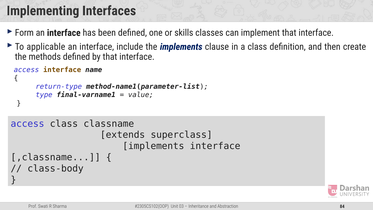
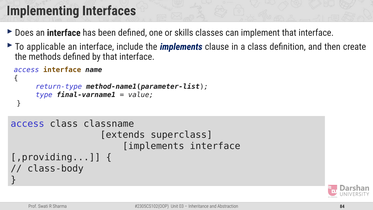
Form: Form -> Does (24, 33)
,classname: ,classname -> ,providing (56, 157)
